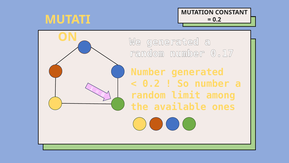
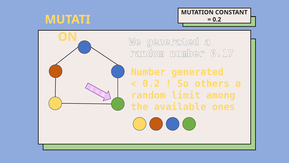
So number: number -> others (212, 83)
